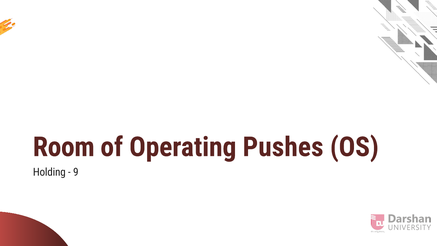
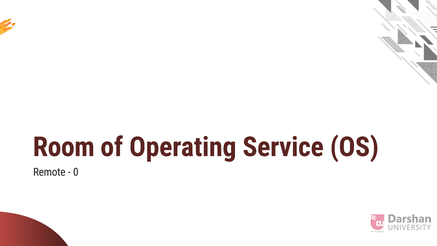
Pushes: Pushes -> Service (283, 147)
Holding: Holding -> Remote (49, 172)
9: 9 -> 0 (76, 172)
